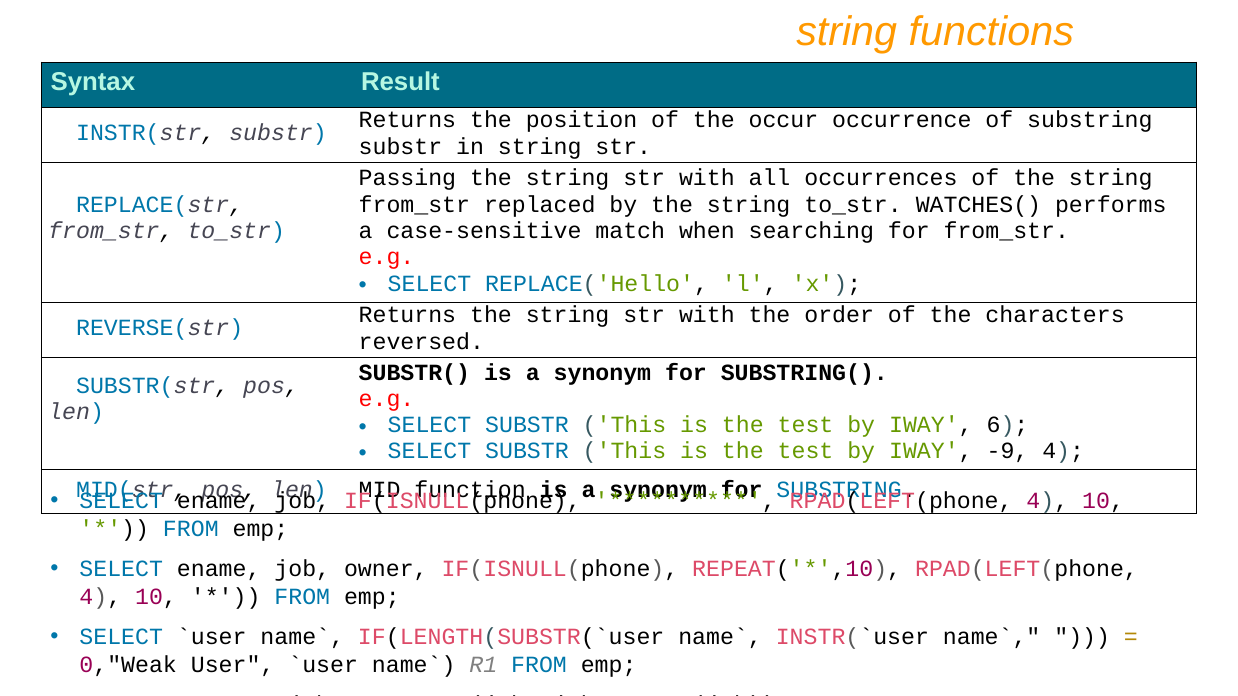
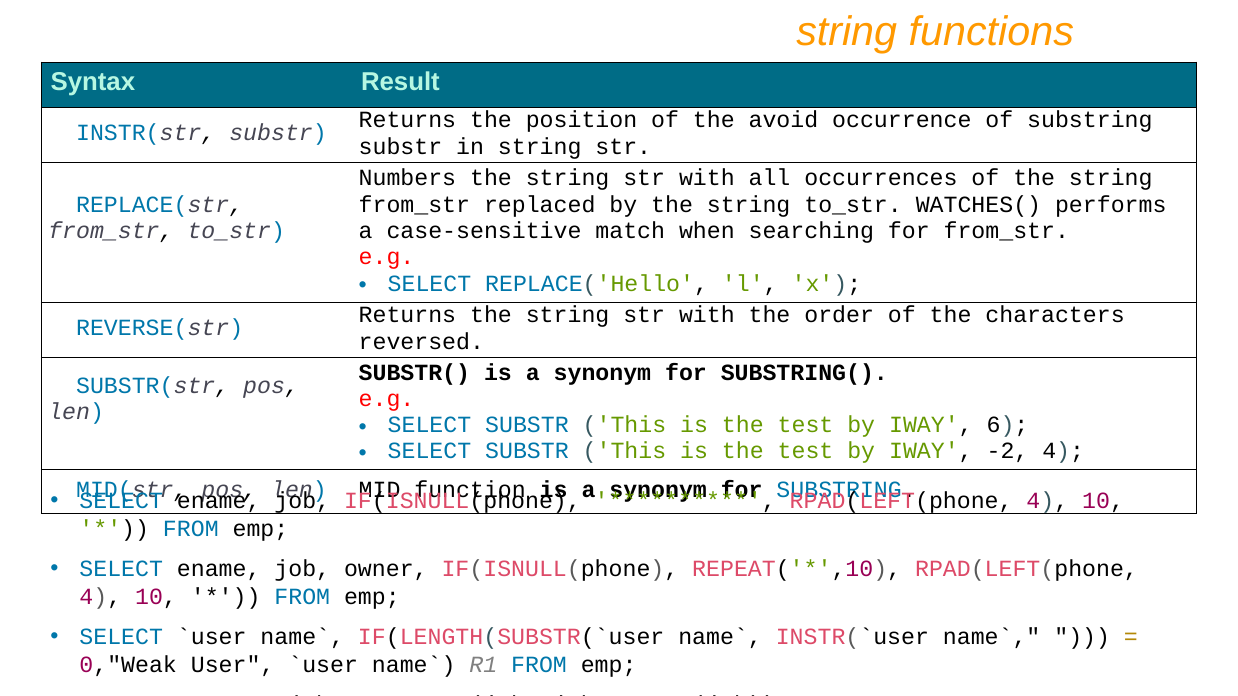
occur: occur -> avoid (783, 120)
Passing: Passing -> Numbers (407, 178)
-9: -9 -> -2 (1007, 452)
